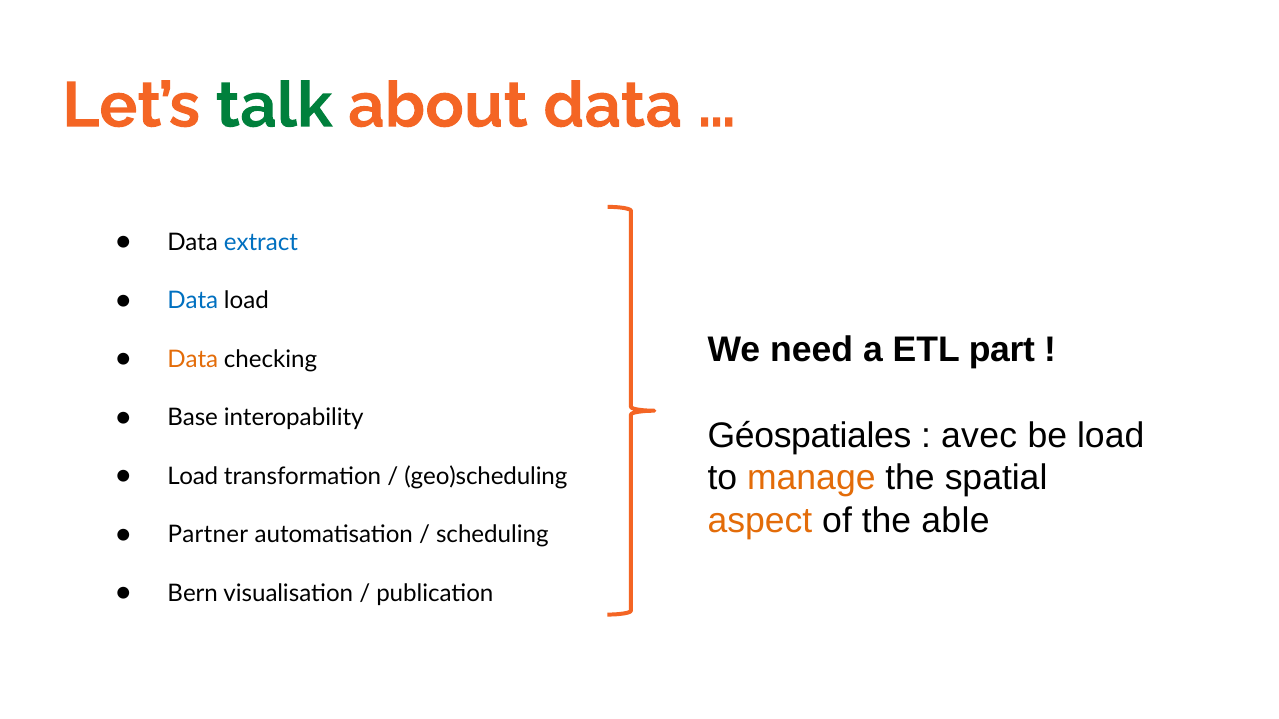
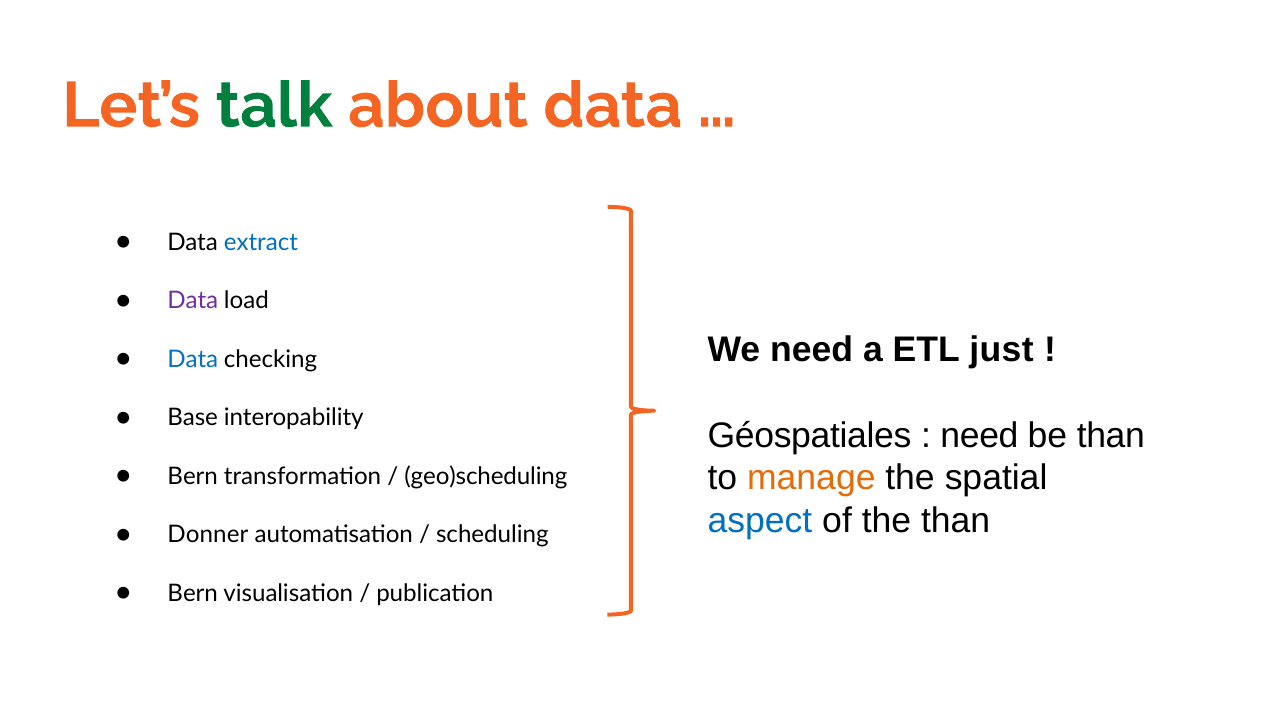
Data colour: blue -> purple (193, 301)
part: part -> just (1002, 350)
Data colour: orange -> blue (193, 359)
avec: avec -> need (979, 436)
be load: load -> than (1111, 436)
Load: Load -> Bern (193, 476)
aspect colour: orange -> blue (760, 521)
the able: able -> than (956, 521)
Partner: Partner -> Donner (208, 535)
